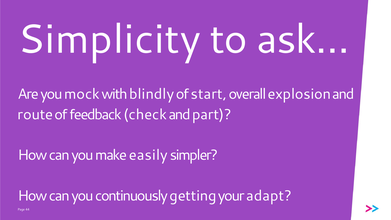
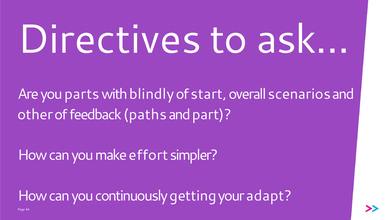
Simplicity: Simplicity -> Directives (109, 39)
mock: mock -> parts (82, 94)
explosion: explosion -> scenarios (299, 94)
route: route -> other (35, 114)
check: check -> paths (145, 114)
easily: easily -> effort (148, 155)
